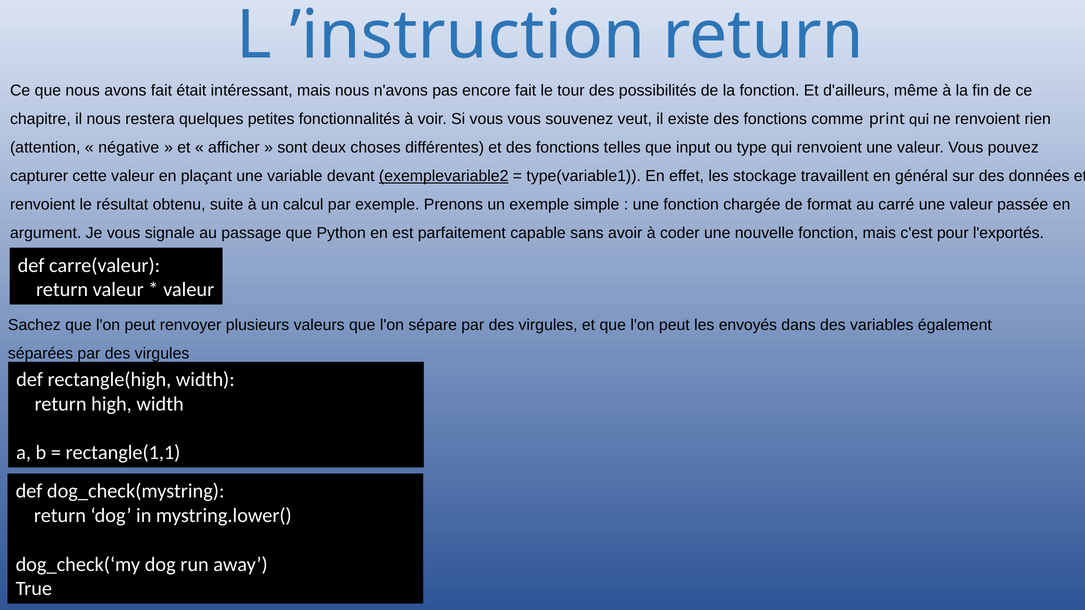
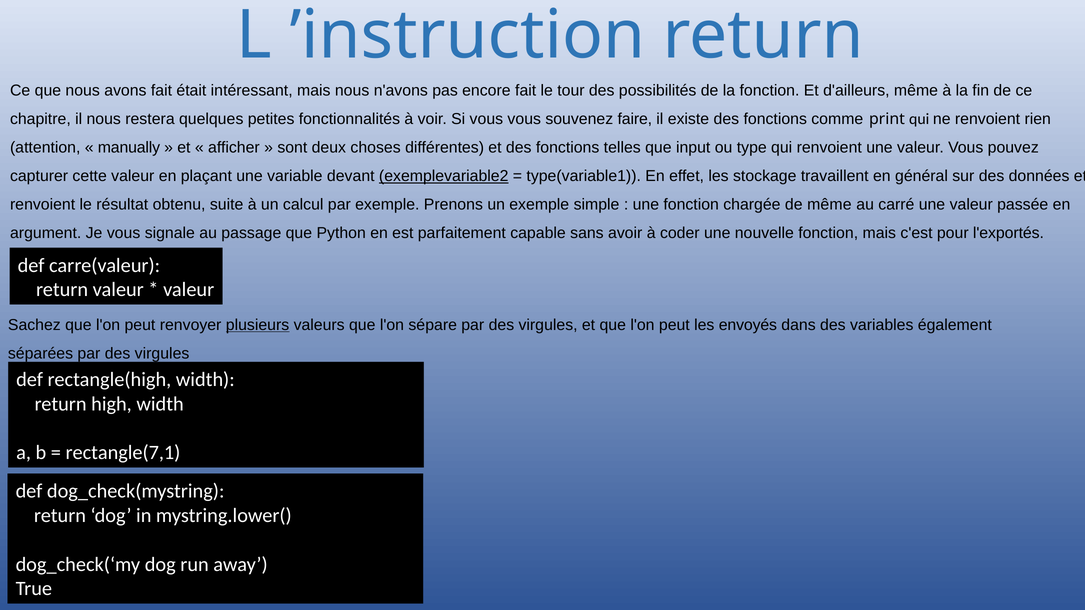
veut: veut -> faire (635, 119)
négative: négative -> manually (129, 148)
de format: format -> même (829, 205)
plusieurs underline: none -> present (258, 325)
rectangle(1,1: rectangle(1,1 -> rectangle(7,1 (123, 453)
